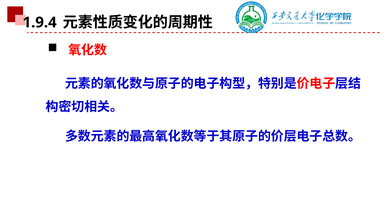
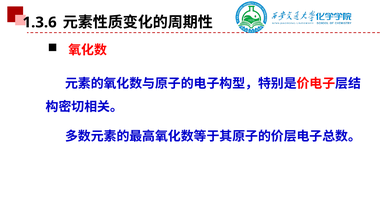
1.9.4: 1.9.4 -> 1.3.6 (40, 22)
